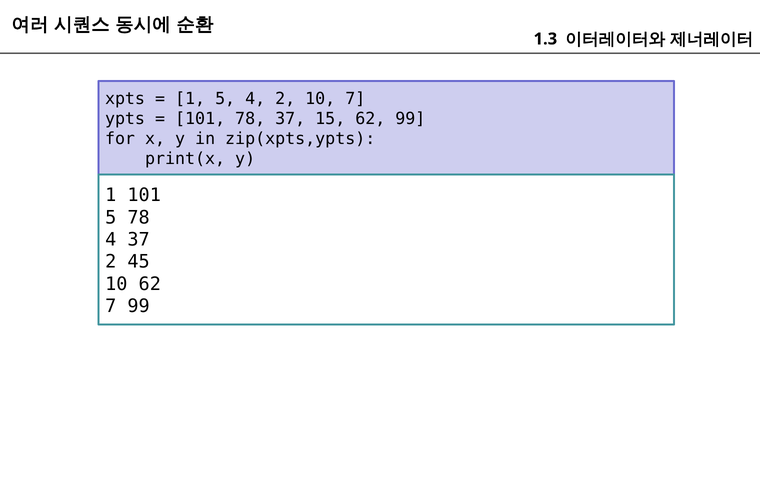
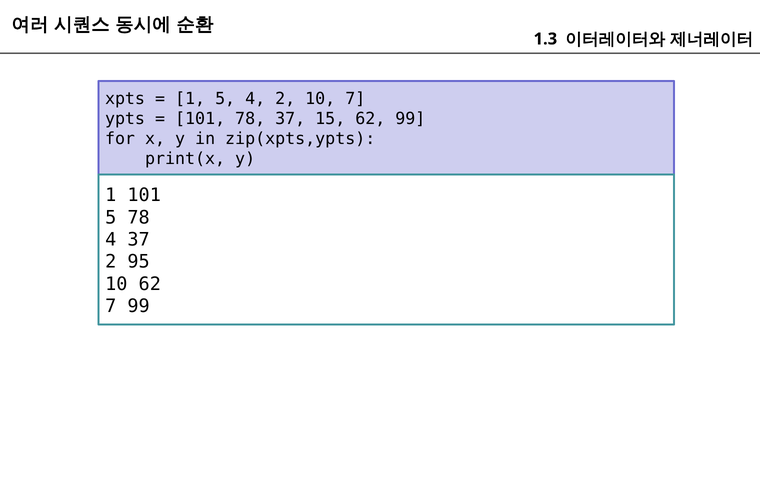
45: 45 -> 95 (139, 262)
